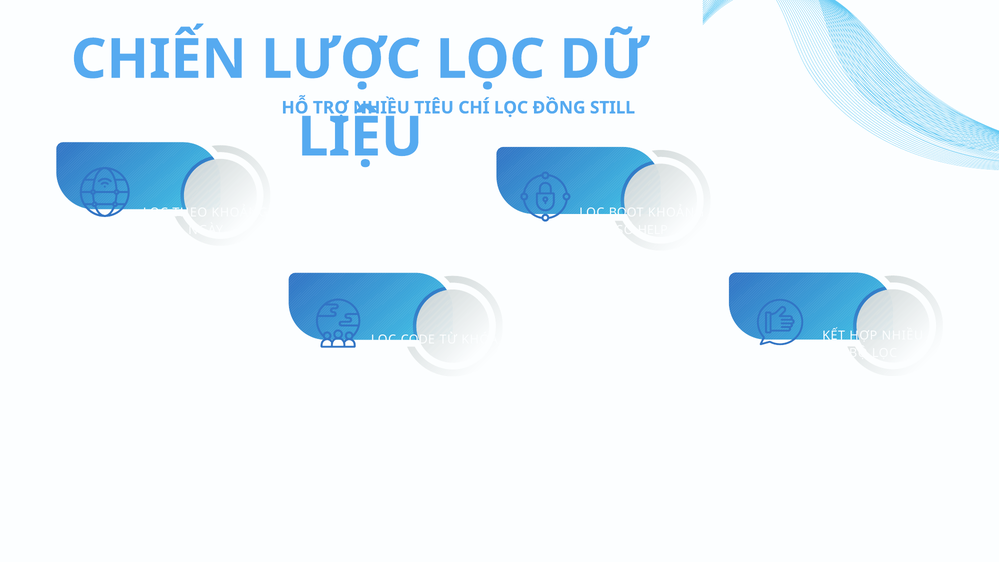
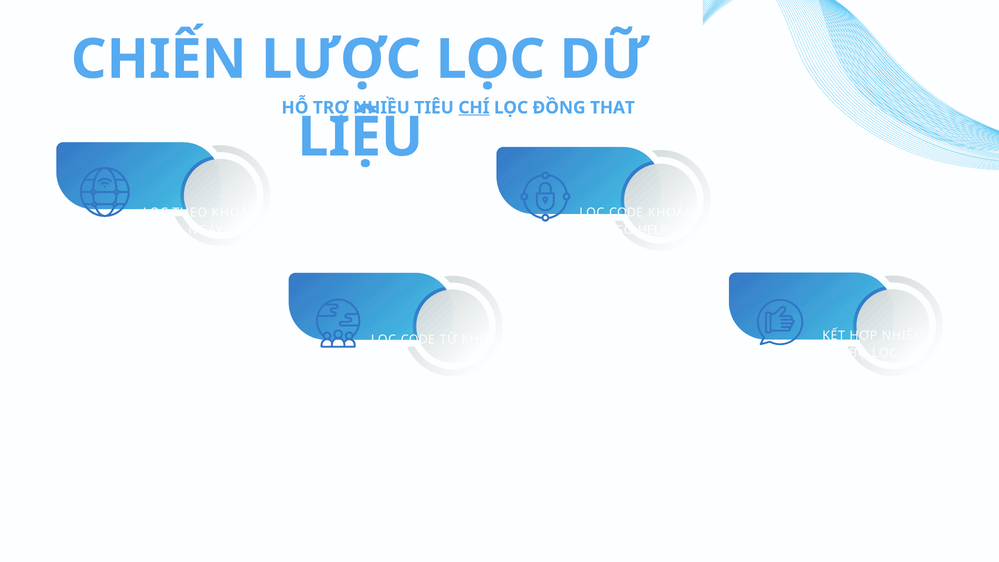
CHÍ underline: none -> present (474, 108)
STILL: STILL -> THAT (612, 108)
BOOT: BOOT -> CODE (626, 213)
